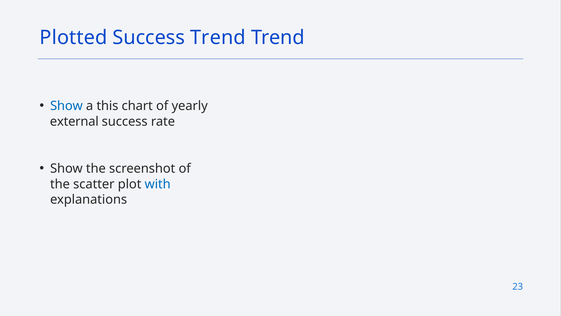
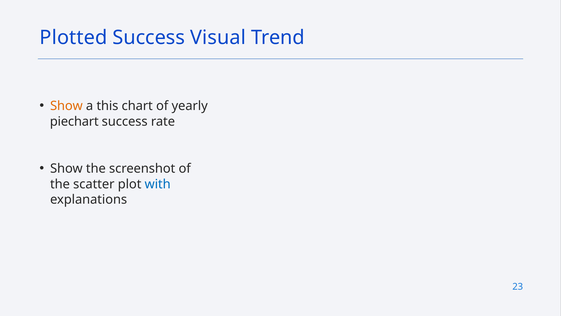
Success Trend: Trend -> Visual (218, 37)
Show colour: blue -> orange (66, 106)
external: external -> piechart (74, 121)
